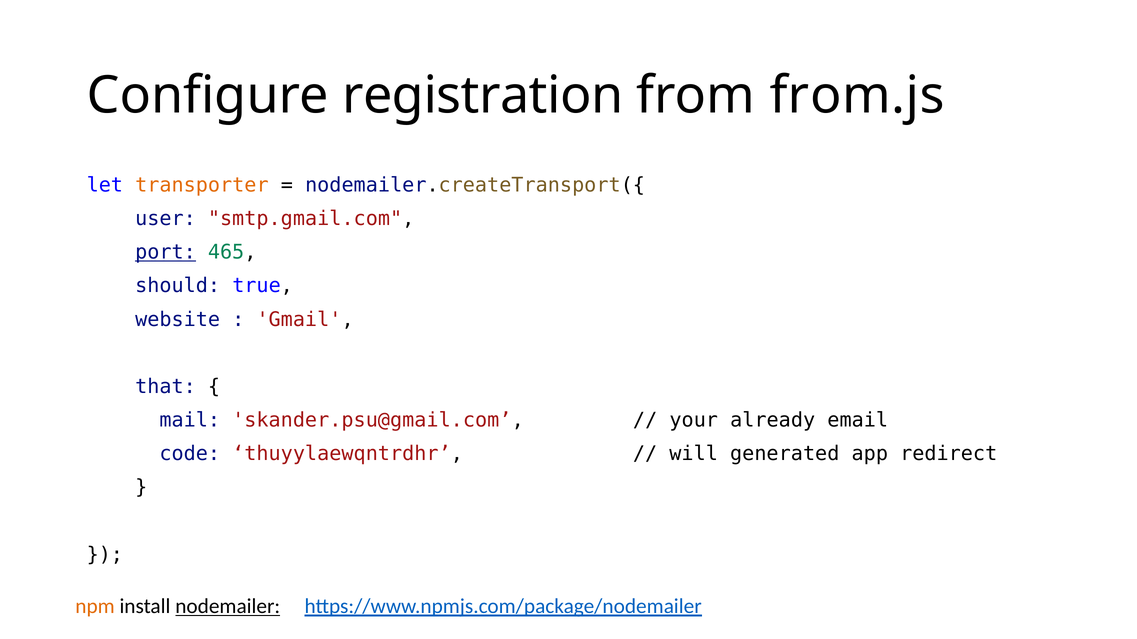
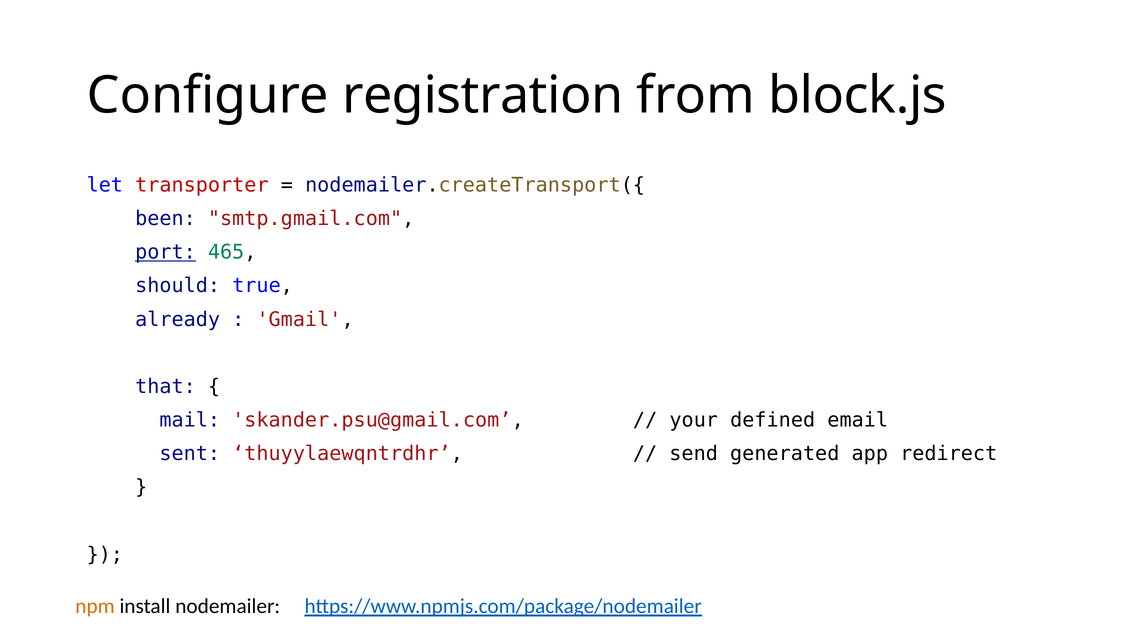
from.js: from.js -> block.js (858, 96)
transporter colour: orange -> red (202, 185)
user: user -> been (165, 219)
website: website -> already (178, 320)
already: already -> defined (773, 420)
code: code -> sent (190, 454)
will: will -> send (694, 454)
nodemailer underline: present -> none (228, 607)
